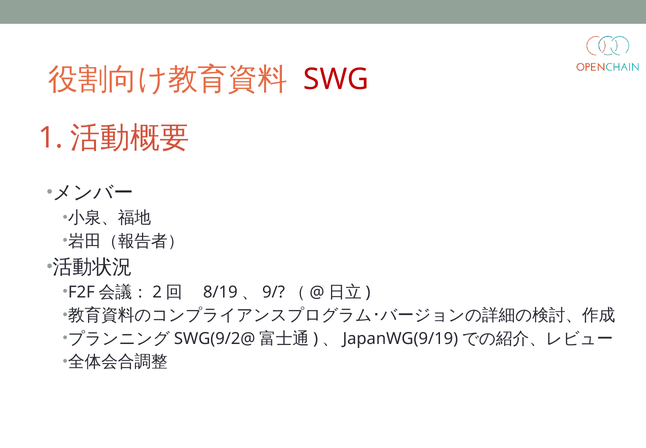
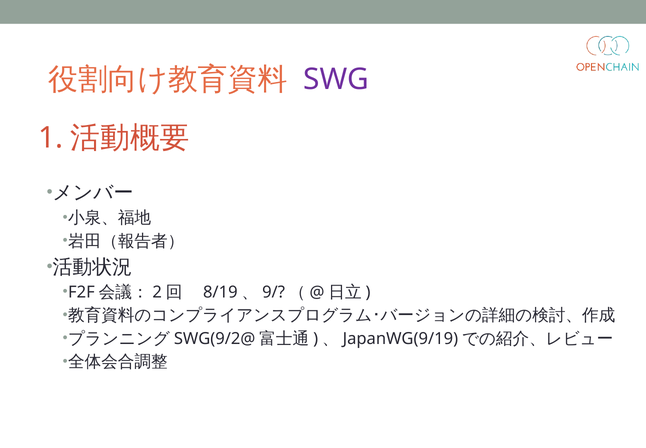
SWG colour: red -> purple (336, 79)
